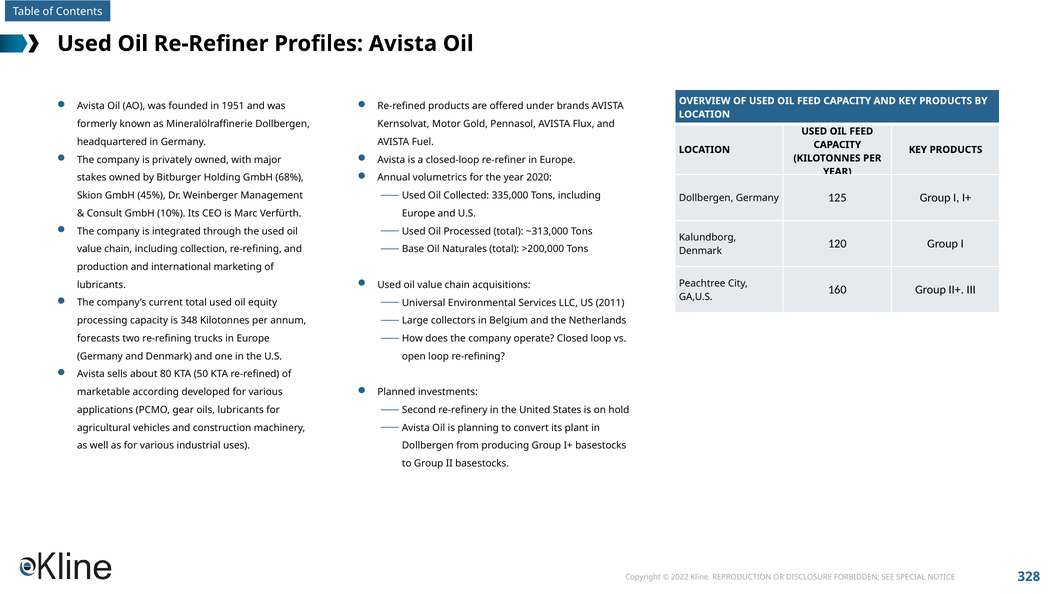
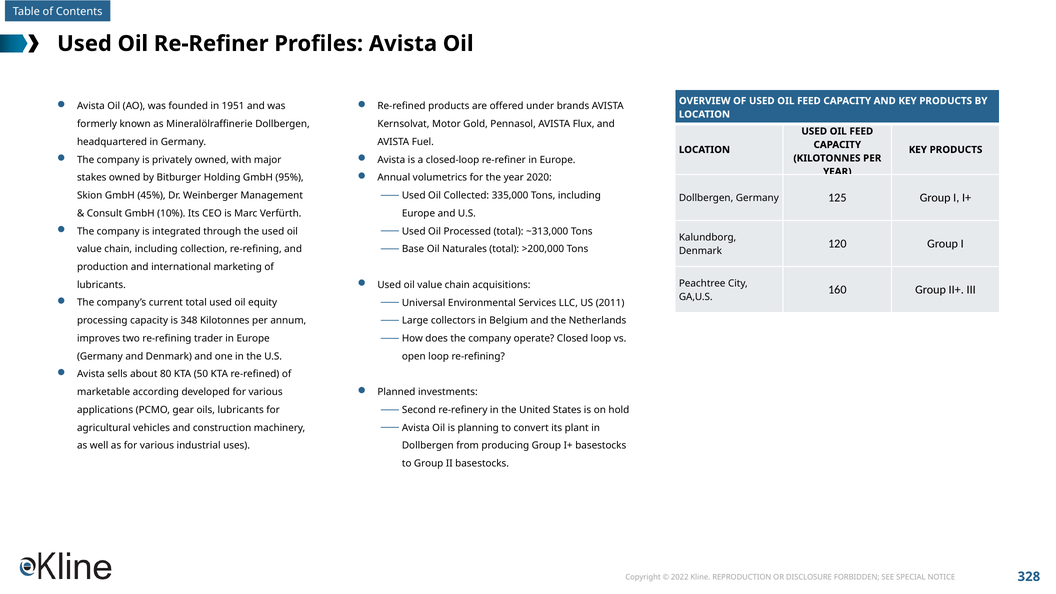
68%: 68% -> 95% (290, 178)
forecasts: forecasts -> improves (99, 338)
trucks: trucks -> trader (208, 338)
